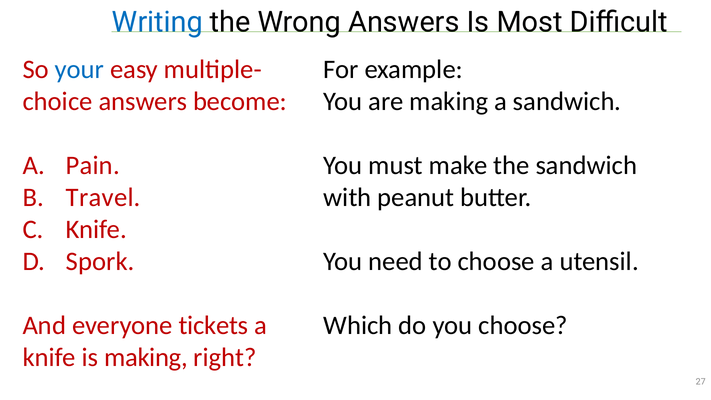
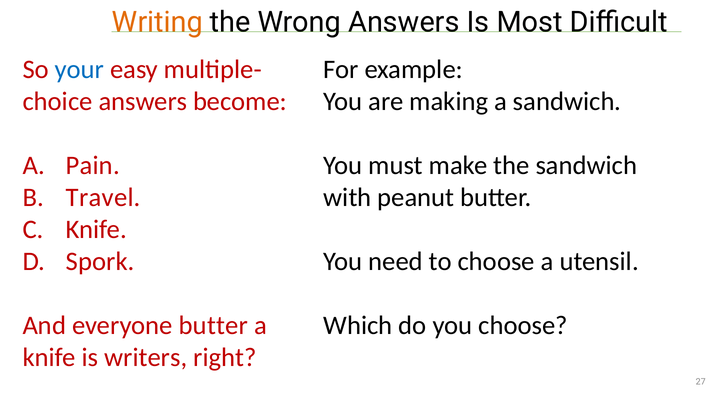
Writing colour: blue -> orange (157, 22)
everyone tickets: tickets -> butter (213, 325)
is making: making -> writers (146, 357)
